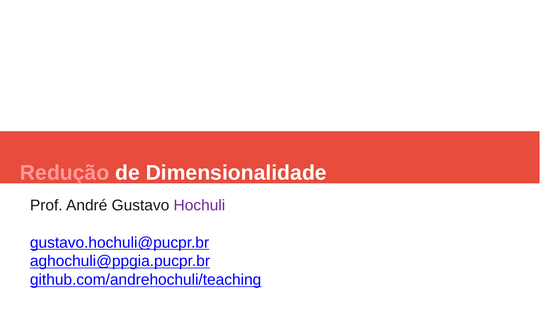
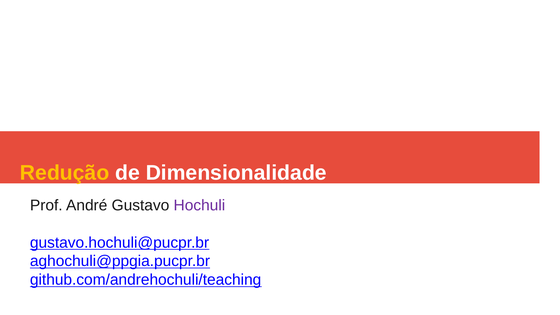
Redução colour: pink -> yellow (65, 173)
